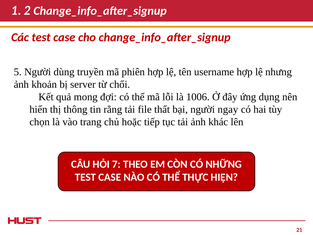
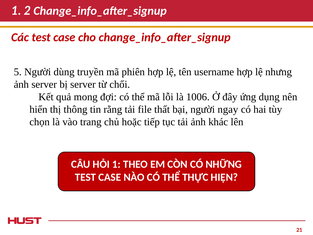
ảnh khoản: khoản -> server (44, 84)
HỎI 7: 7 -> 1 (116, 164)
